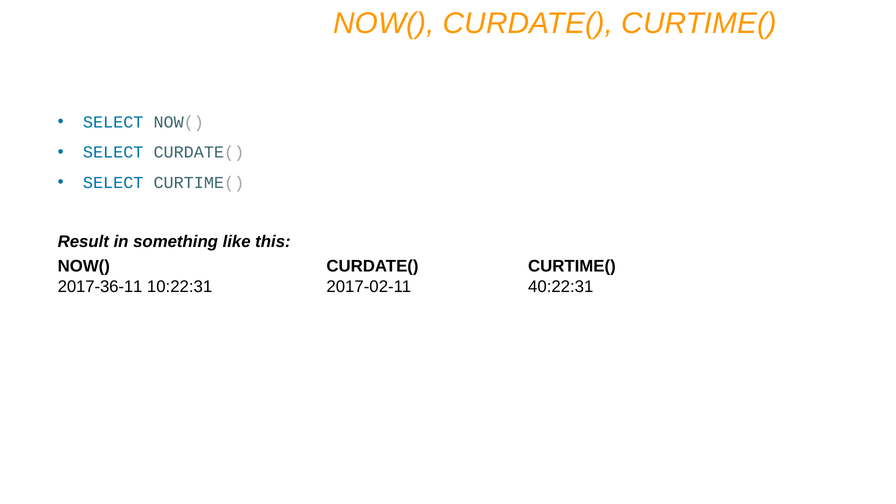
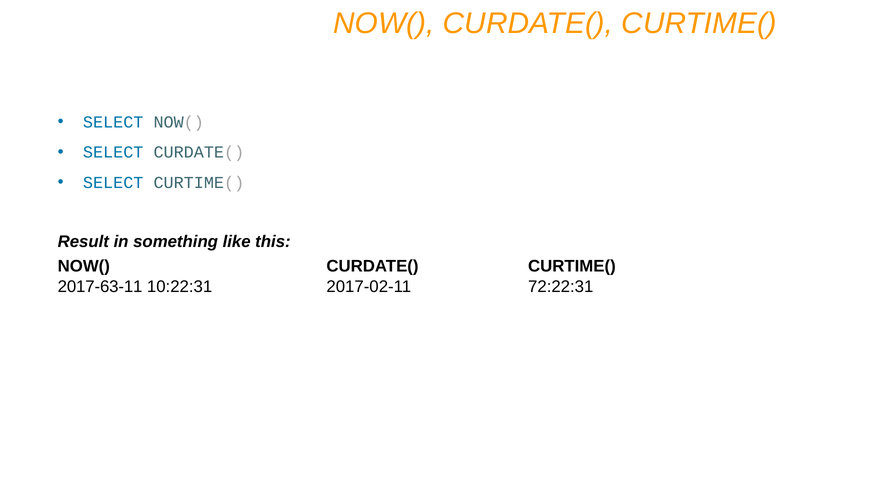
2017-36-11: 2017-36-11 -> 2017-63-11 (100, 287)
40:22:31: 40:22:31 -> 72:22:31 (561, 287)
